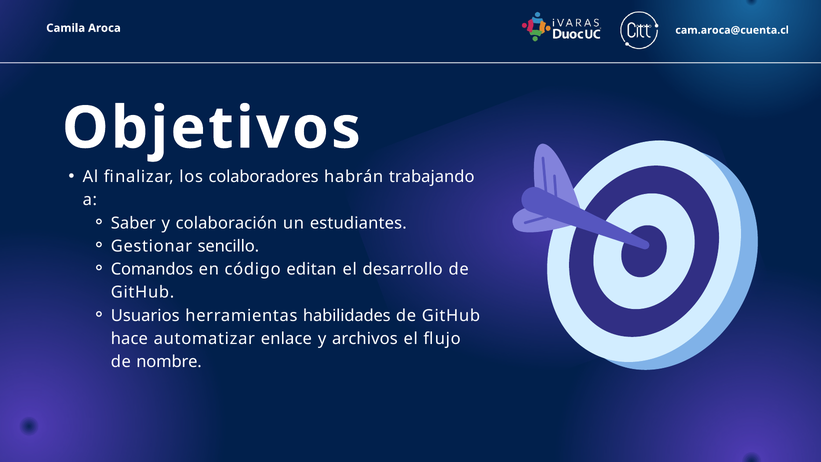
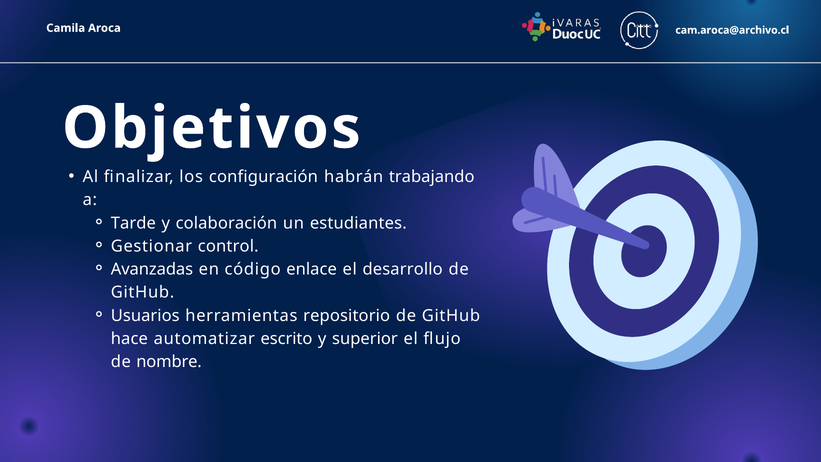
cam.aroca@cuenta.cl: cam.aroca@cuenta.cl -> cam.aroca@archivo.cl (732, 30)
colaboradores: colaboradores -> configuración (263, 177)
Saber: Saber -> Tarde (133, 223)
sencillo: sencillo -> control (228, 246)
Comandos: Comandos -> Avanzadas (152, 269)
editan: editan -> enlace (312, 269)
habilidades: habilidades -> repositorio (347, 316)
enlace: enlace -> escrito (286, 339)
archivos: archivos -> superior (365, 339)
